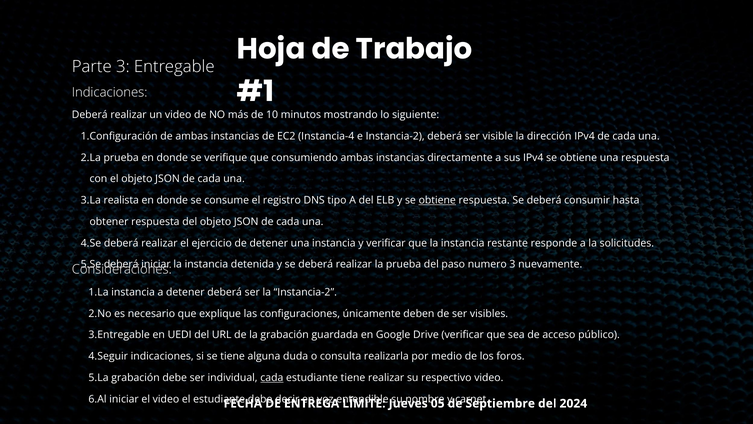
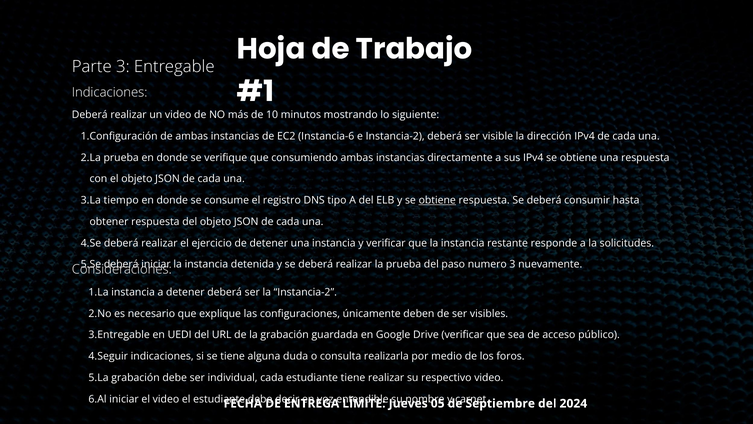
Instancia-4: Instancia-4 -> Instancia-6 (326, 136)
realista: realista -> tiempo (121, 200)
cada underline: present -> none (272, 377)
